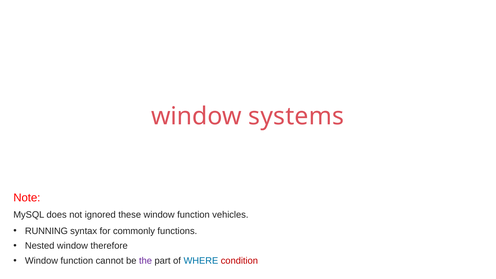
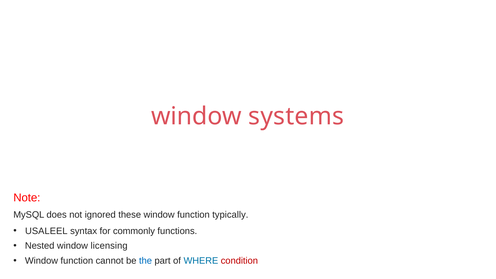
vehicles: vehicles -> typically (230, 215)
RUNNING: RUNNING -> USALEEL (46, 231)
therefore: therefore -> licensing (109, 246)
the colour: purple -> blue (145, 261)
